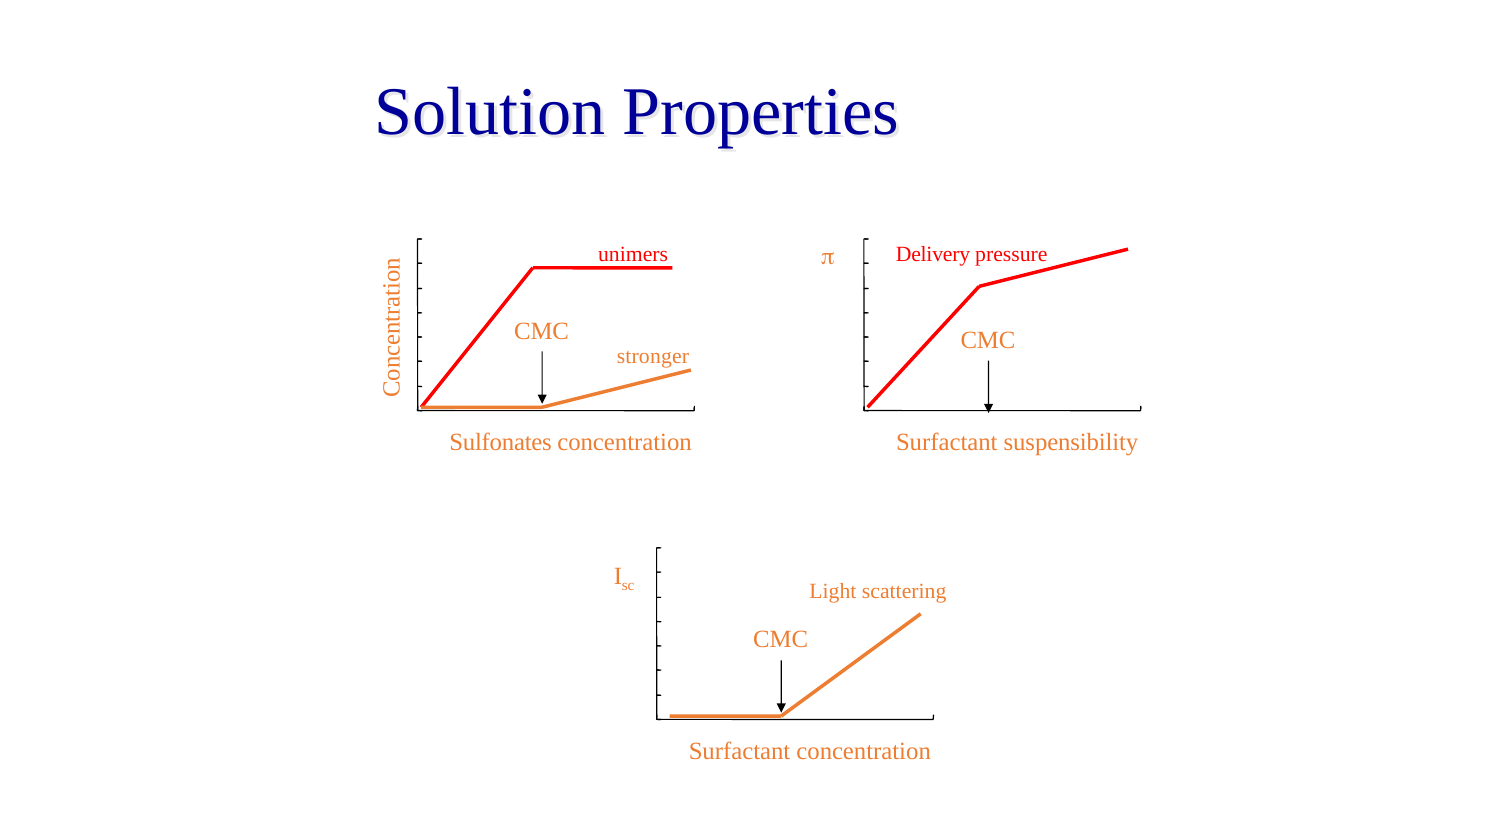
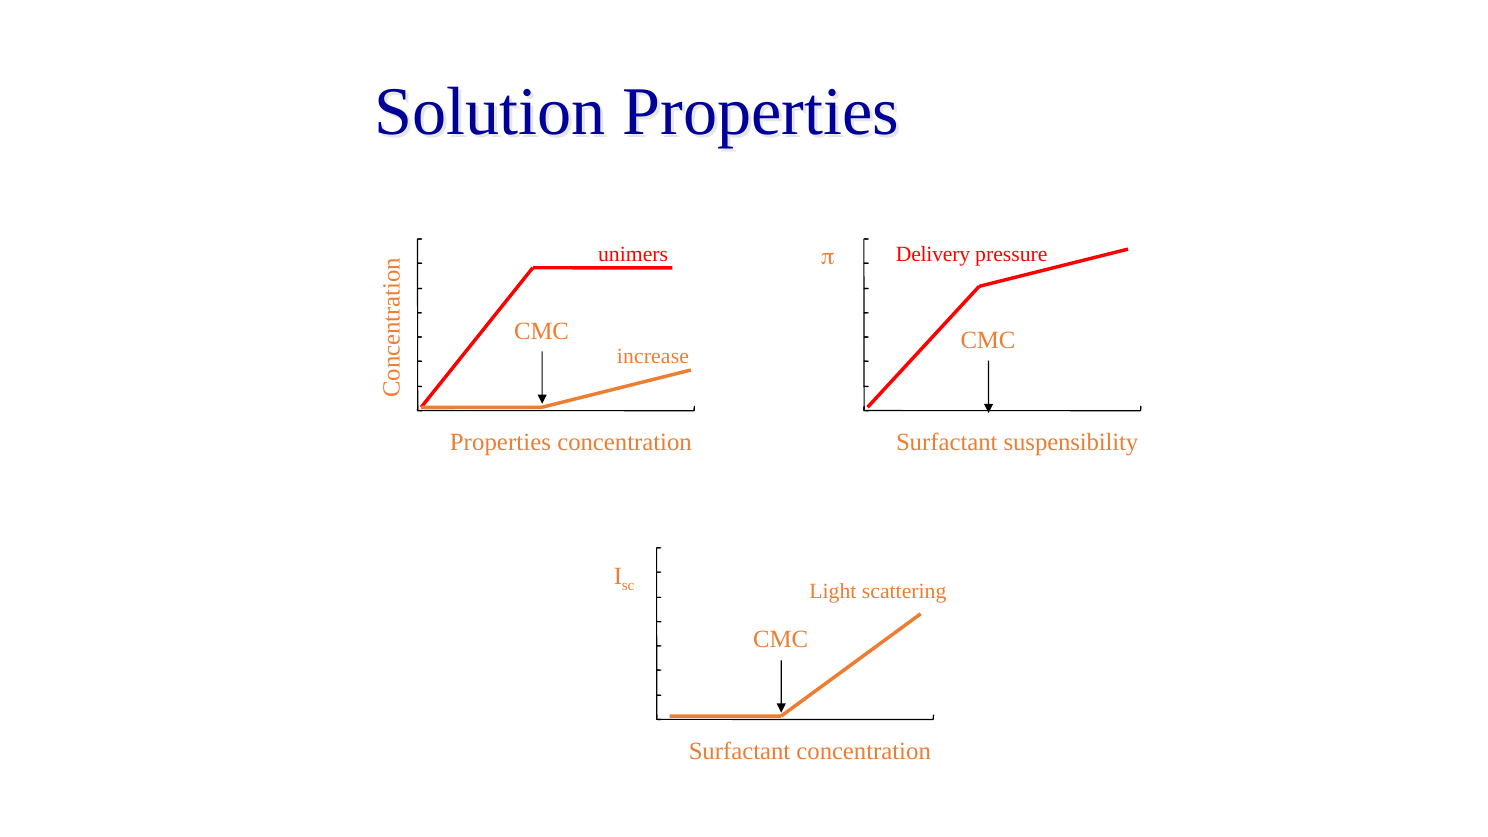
stronger: stronger -> increase (653, 357)
Sulfonates: Sulfonates -> Properties (500, 442)
